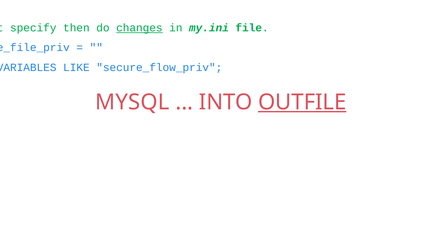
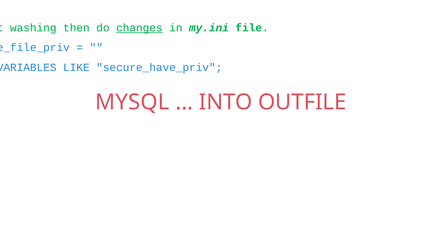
specify: specify -> washing (33, 28)
secure_flow_priv: secure_flow_priv -> secure_have_priv (159, 67)
OUTFILE underline: present -> none (302, 102)
